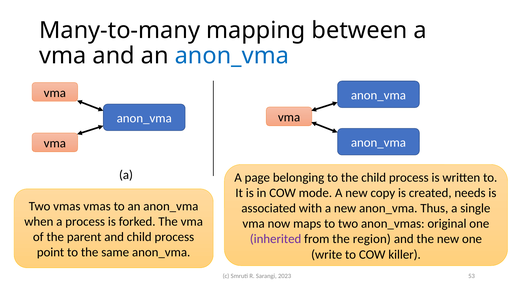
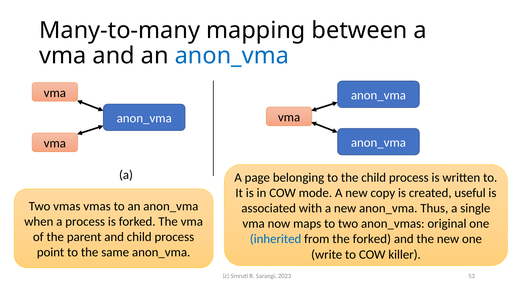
needs: needs -> useful (470, 193)
inherited colour: purple -> blue (276, 239)
the region: region -> forked (372, 239)
